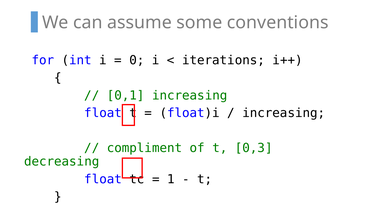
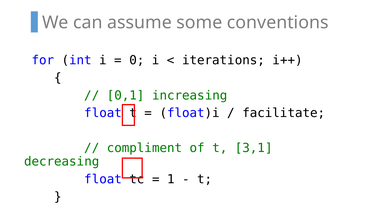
increasing: increasing -> facilitate (284, 113)
0,3: 0,3 -> 3,1 (254, 148)
